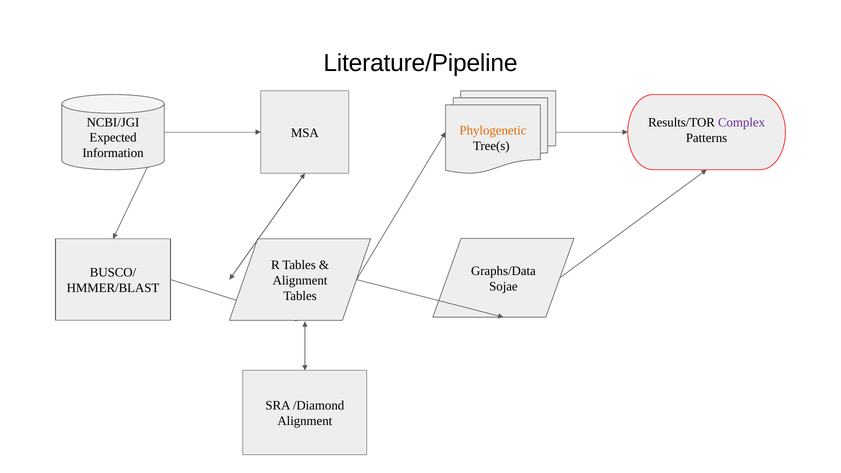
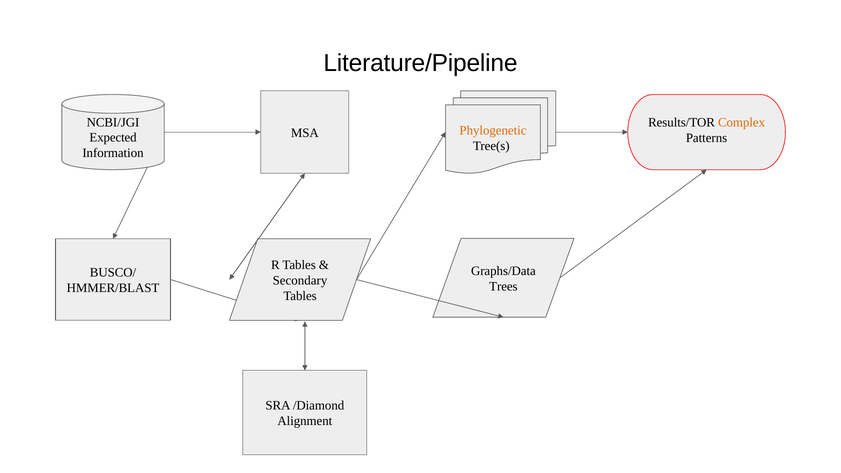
Complex colour: purple -> orange (742, 122)
Alignment: Alignment -> Secondary (300, 280)
Sojae: Sojae -> Trees (503, 286)
